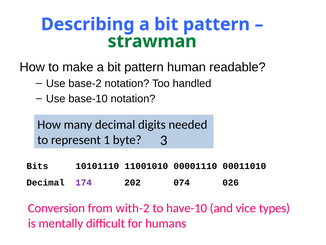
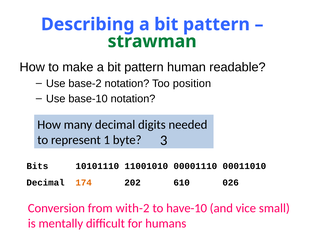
handled: handled -> position (192, 83)
174 colour: purple -> orange (84, 182)
074: 074 -> 610 (182, 182)
types: types -> small (274, 208)
